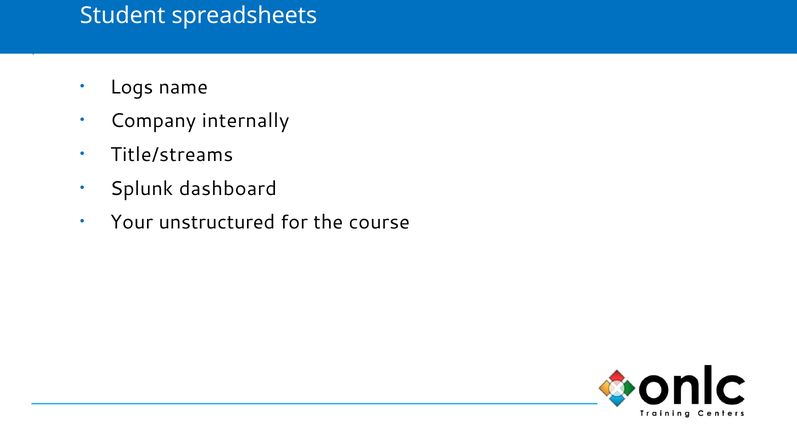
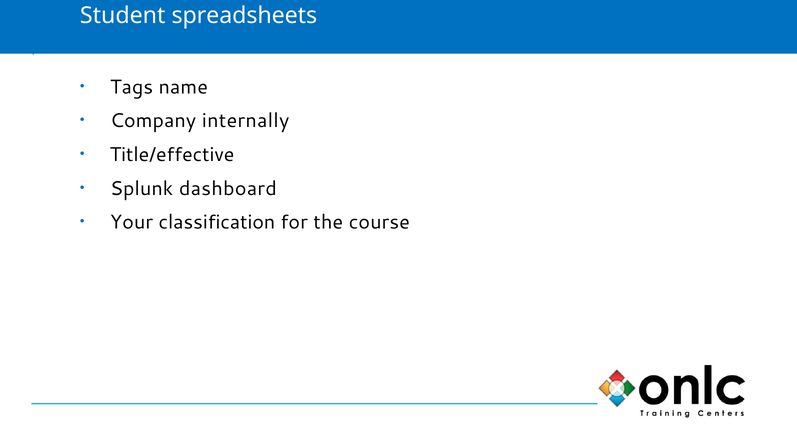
Logs: Logs -> Tags (132, 87)
Title/streams: Title/streams -> Title/effective (172, 155)
unstructured: unstructured -> classification (217, 222)
